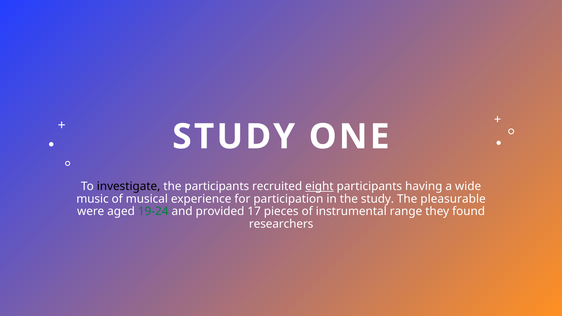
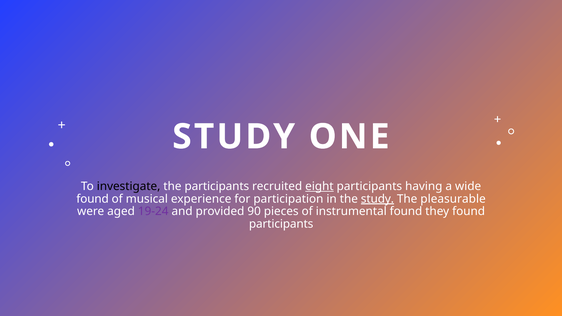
music: music -> found (93, 199)
study underline: none -> present (377, 199)
19-24 colour: green -> purple (153, 212)
17: 17 -> 90 (254, 212)
instrumental range: range -> found (406, 212)
researchers: researchers -> participants (281, 224)
